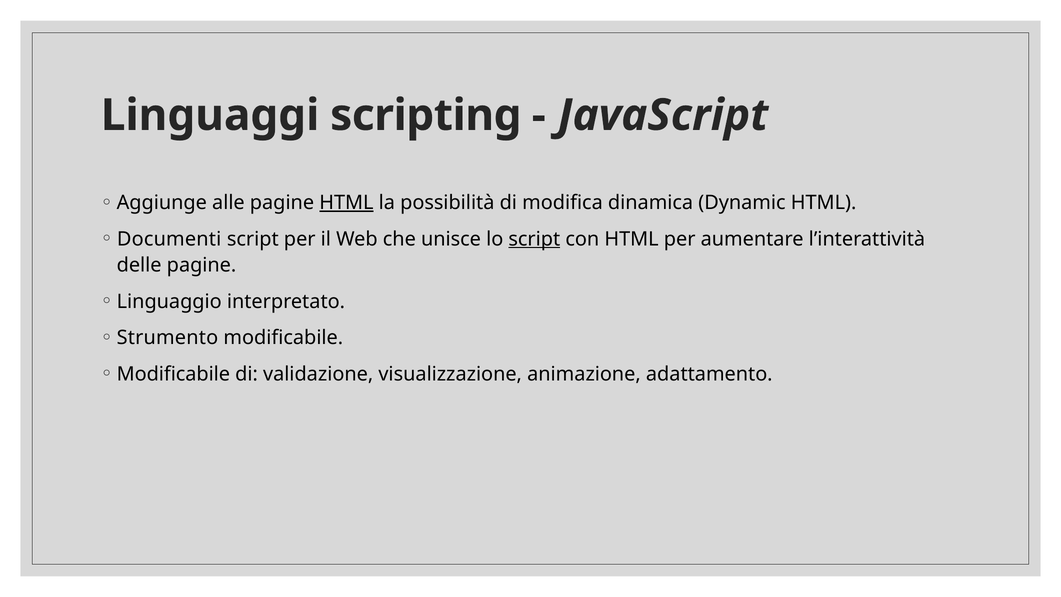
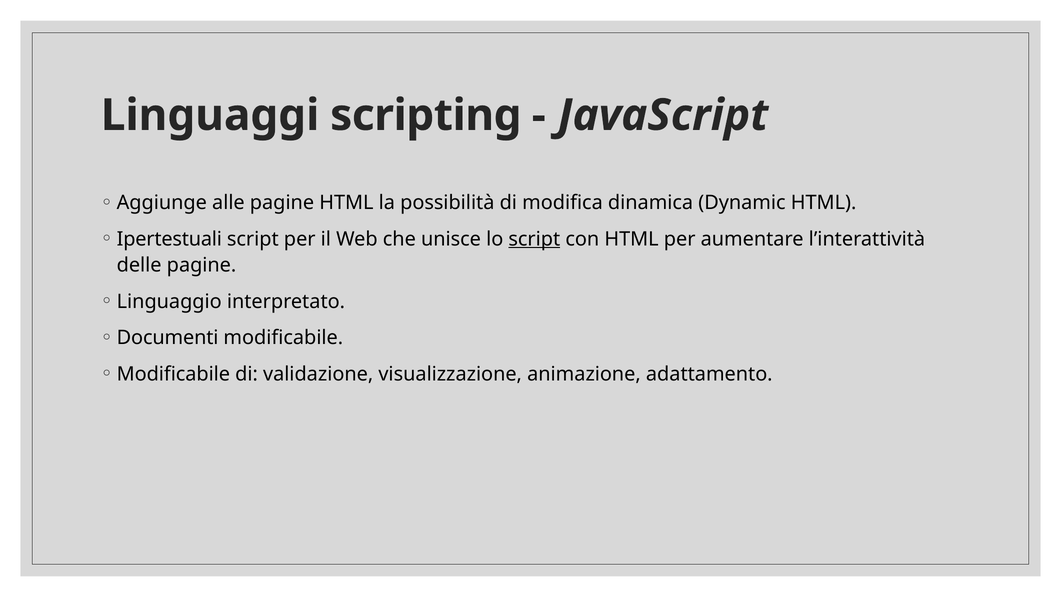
HTML underline: present -> none (346, 203)
Documenti: Documenti -> Ipertestuali (169, 239)
Strumento: Strumento -> Documenti (168, 338)
